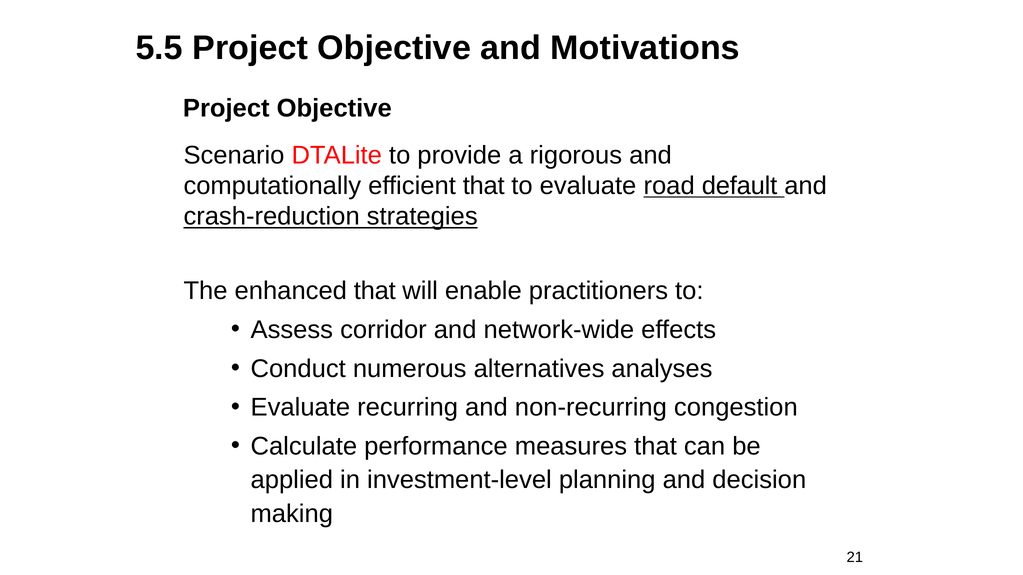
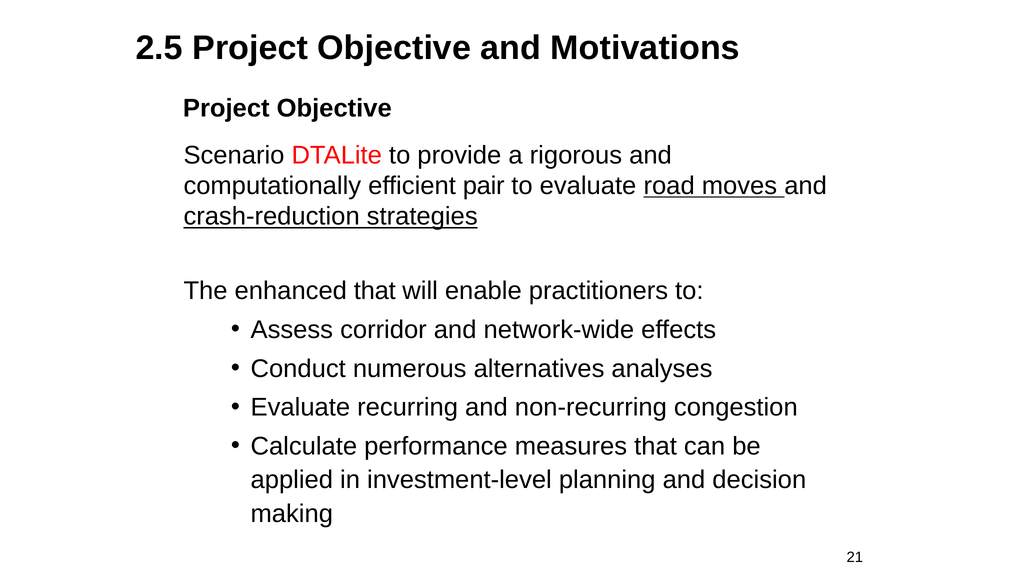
5.5: 5.5 -> 2.5 (159, 48)
efficient that: that -> pair (484, 186)
default: default -> moves (739, 186)
